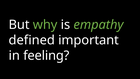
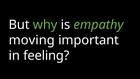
defined: defined -> moving (32, 40)
